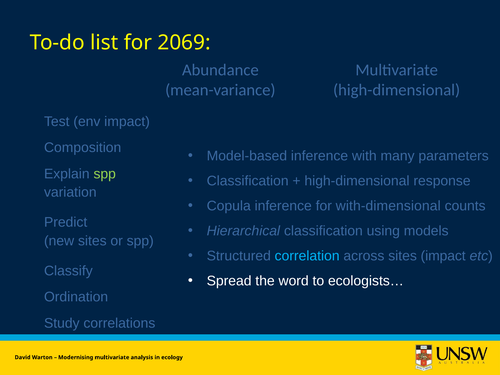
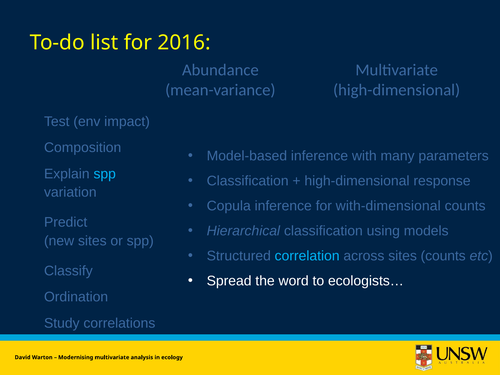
2069: 2069 -> 2016 (184, 42)
spp colour: light green -> light blue (105, 174)
sites impact: impact -> counts (443, 256)
